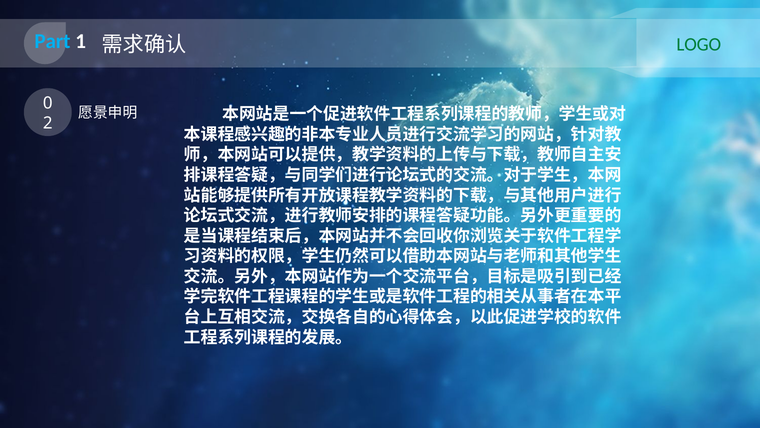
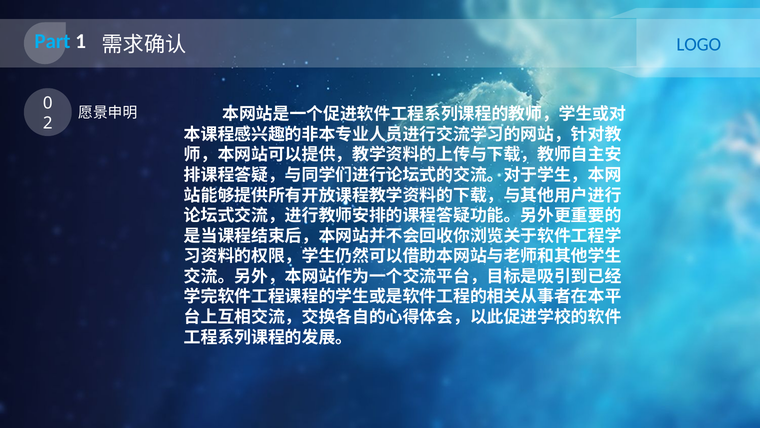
LOGO colour: green -> blue (699, 44)
